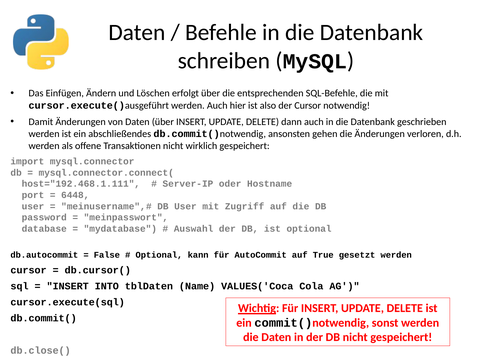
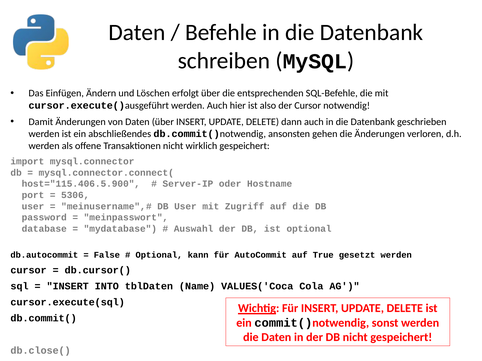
host="192.468.1.111: host="192.468.1.111 -> host="115.406.5.900 (81, 184)
6448: 6448 -> 5306 (75, 195)
